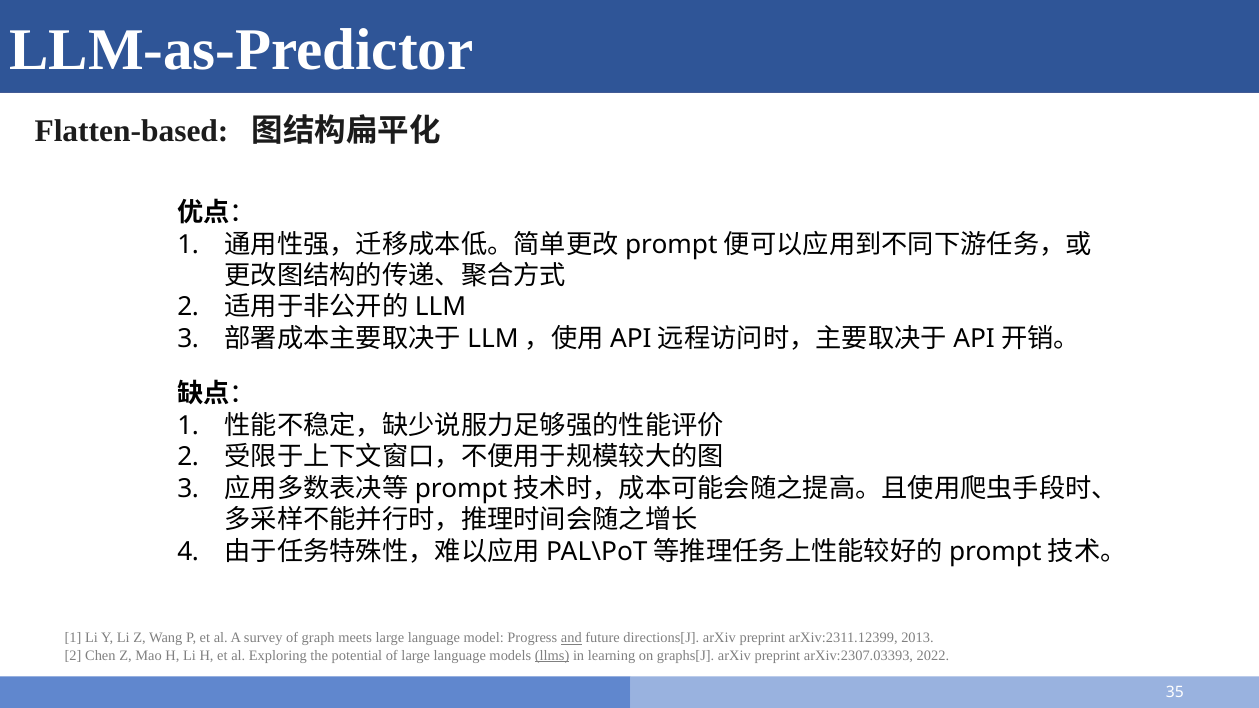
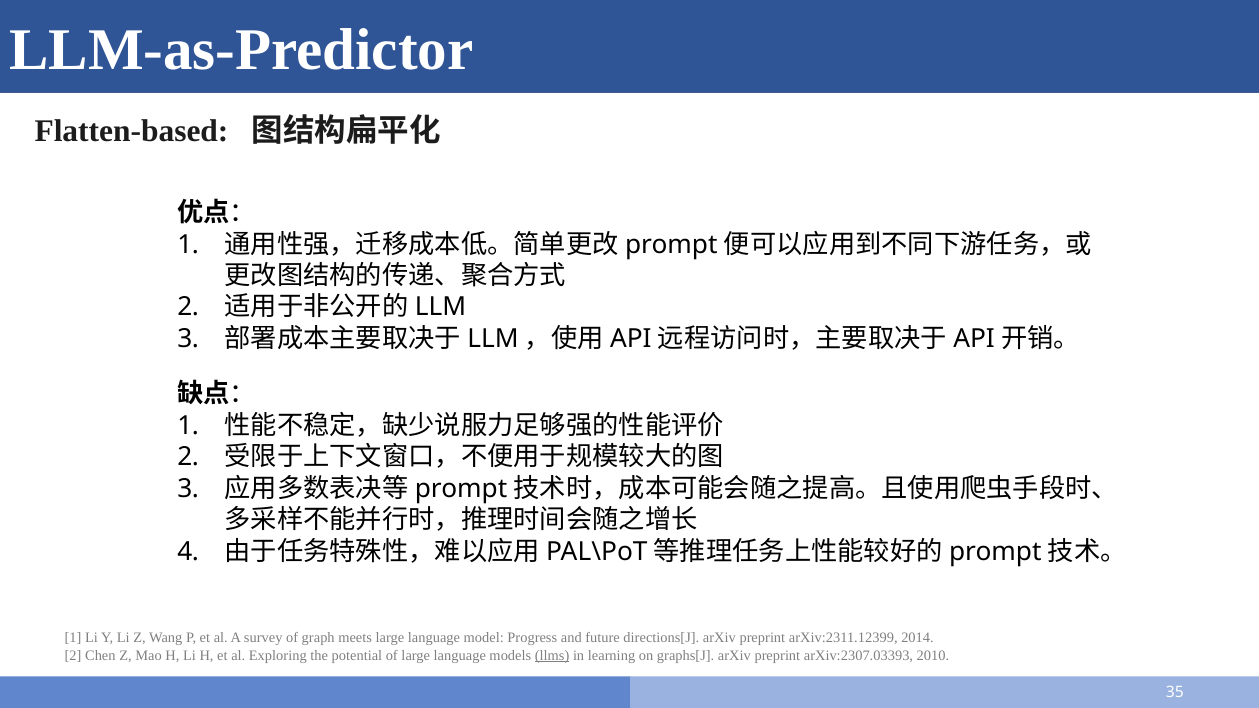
and underline: present -> none (571, 638)
2013: 2013 -> 2014 (918, 638)
2022: 2022 -> 2010 (933, 656)
